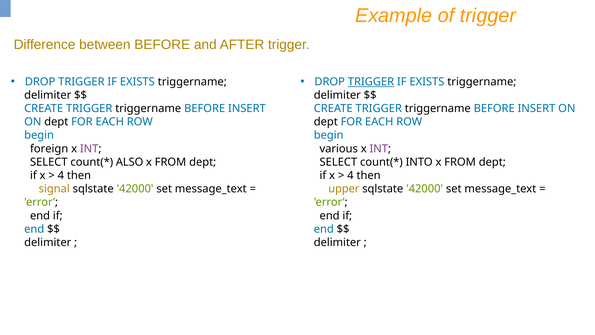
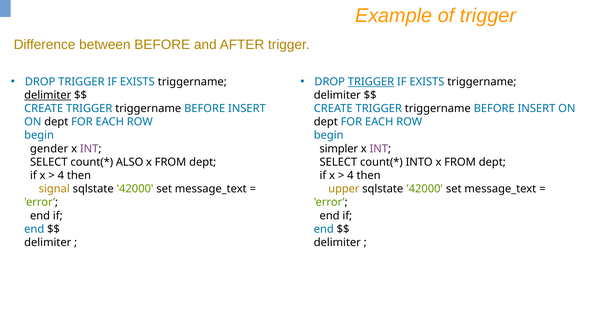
delimiter underline: none -> present (48, 95)
foreign: foreign -> gender (49, 149)
various: various -> simpler (339, 149)
